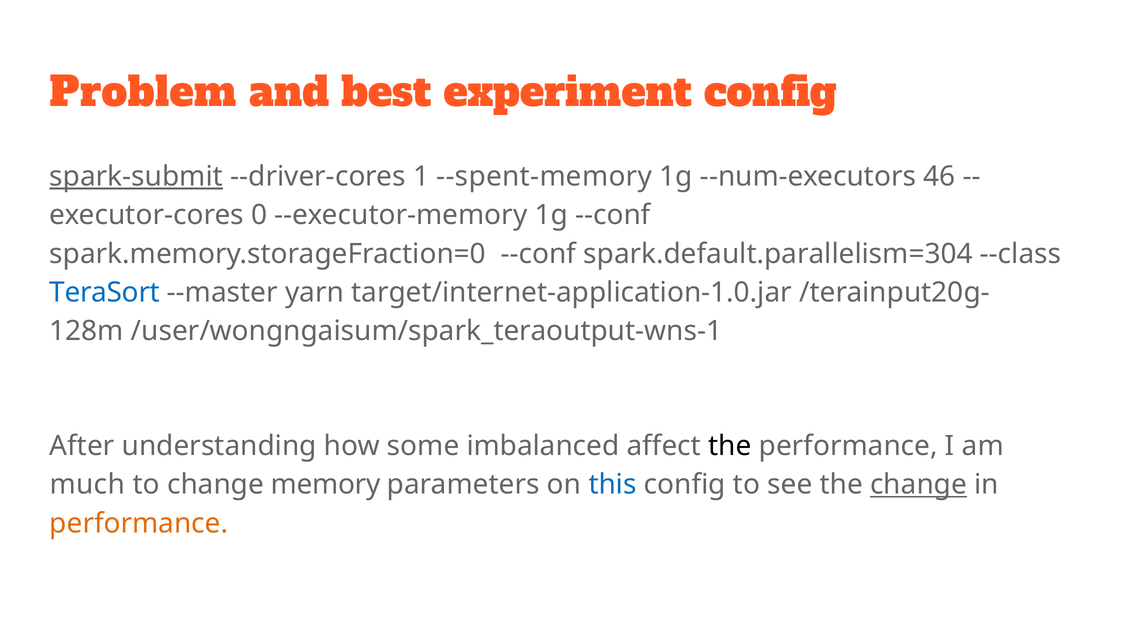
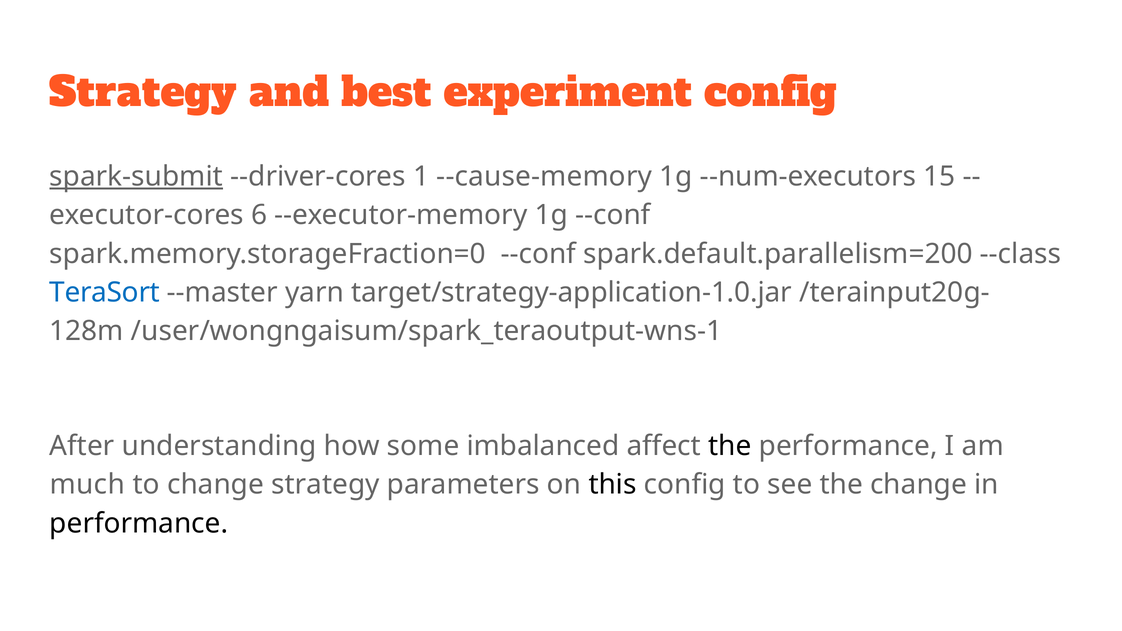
Problem: Problem -> Strategy (143, 93)
--spent-memory: --spent-memory -> --cause-memory (544, 176)
46: 46 -> 15 (939, 176)
0: 0 -> 6 (259, 215)
spark.default.parallelism=304: spark.default.parallelism=304 -> spark.default.parallelism=200 (778, 254)
target/internet-application-1.0.jar: target/internet-application-1.0.jar -> target/strategy-application-1.0.jar (572, 293)
change memory: memory -> strategy (325, 485)
this colour: blue -> black (613, 485)
change underline: present -> none (918, 485)
performance colour: orange -> black (139, 523)
